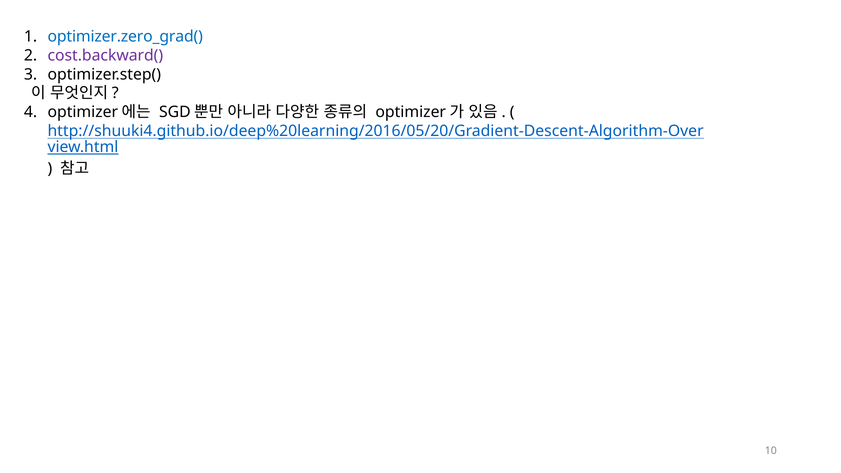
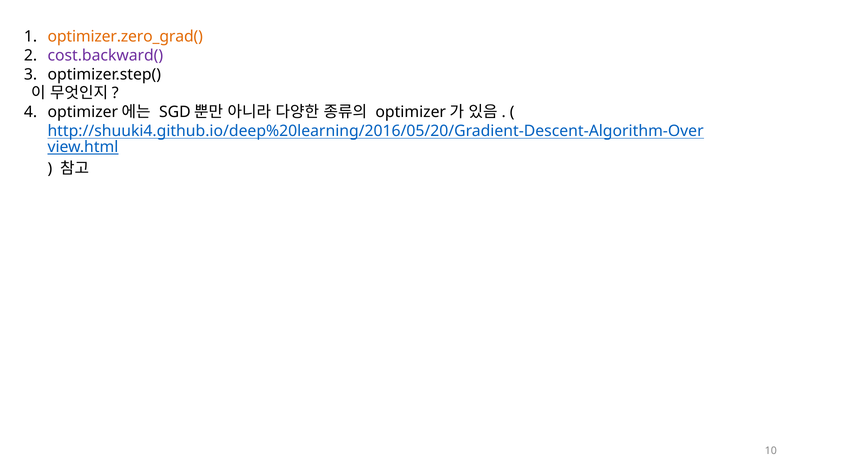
optimizer.zero_grad( colour: blue -> orange (125, 36)
